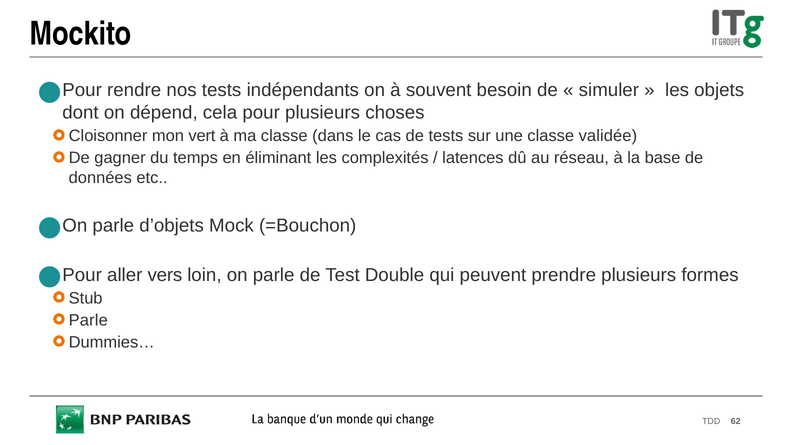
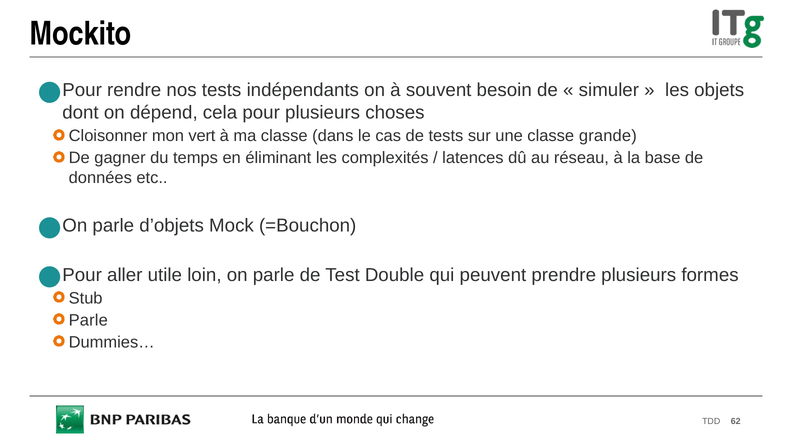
validée: validée -> grande (608, 136)
vers: vers -> utile (165, 275)
